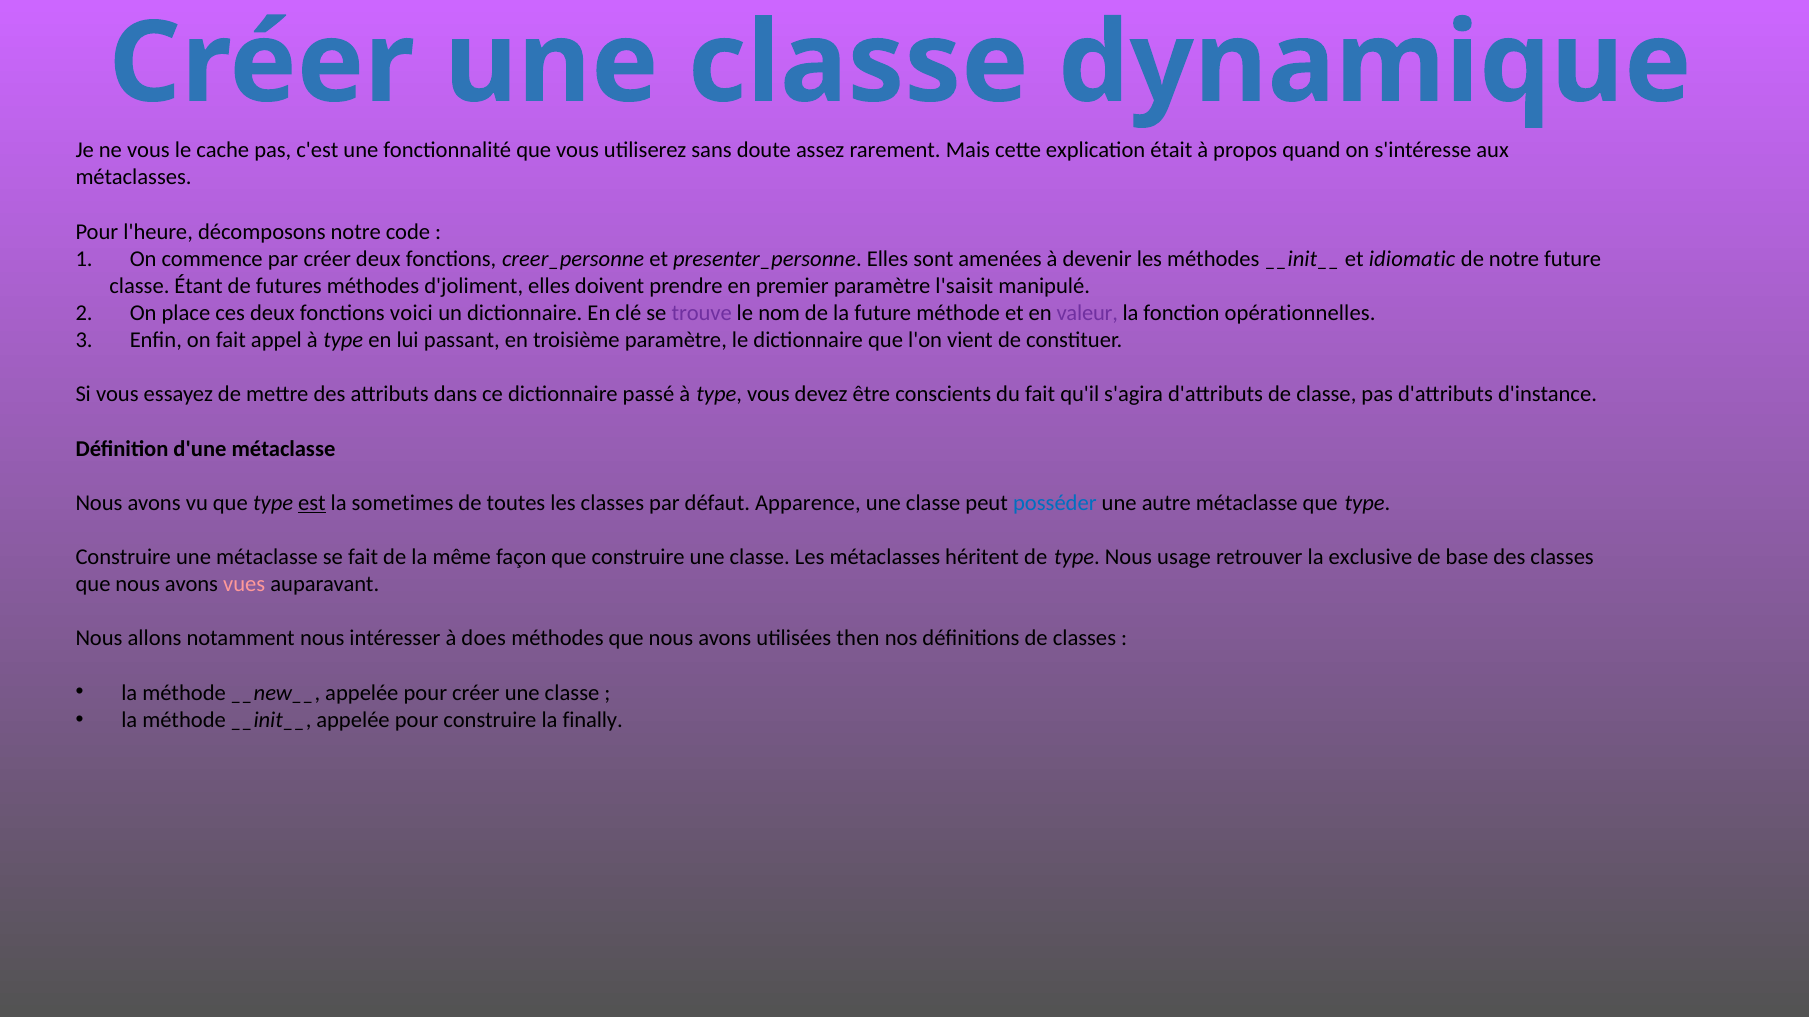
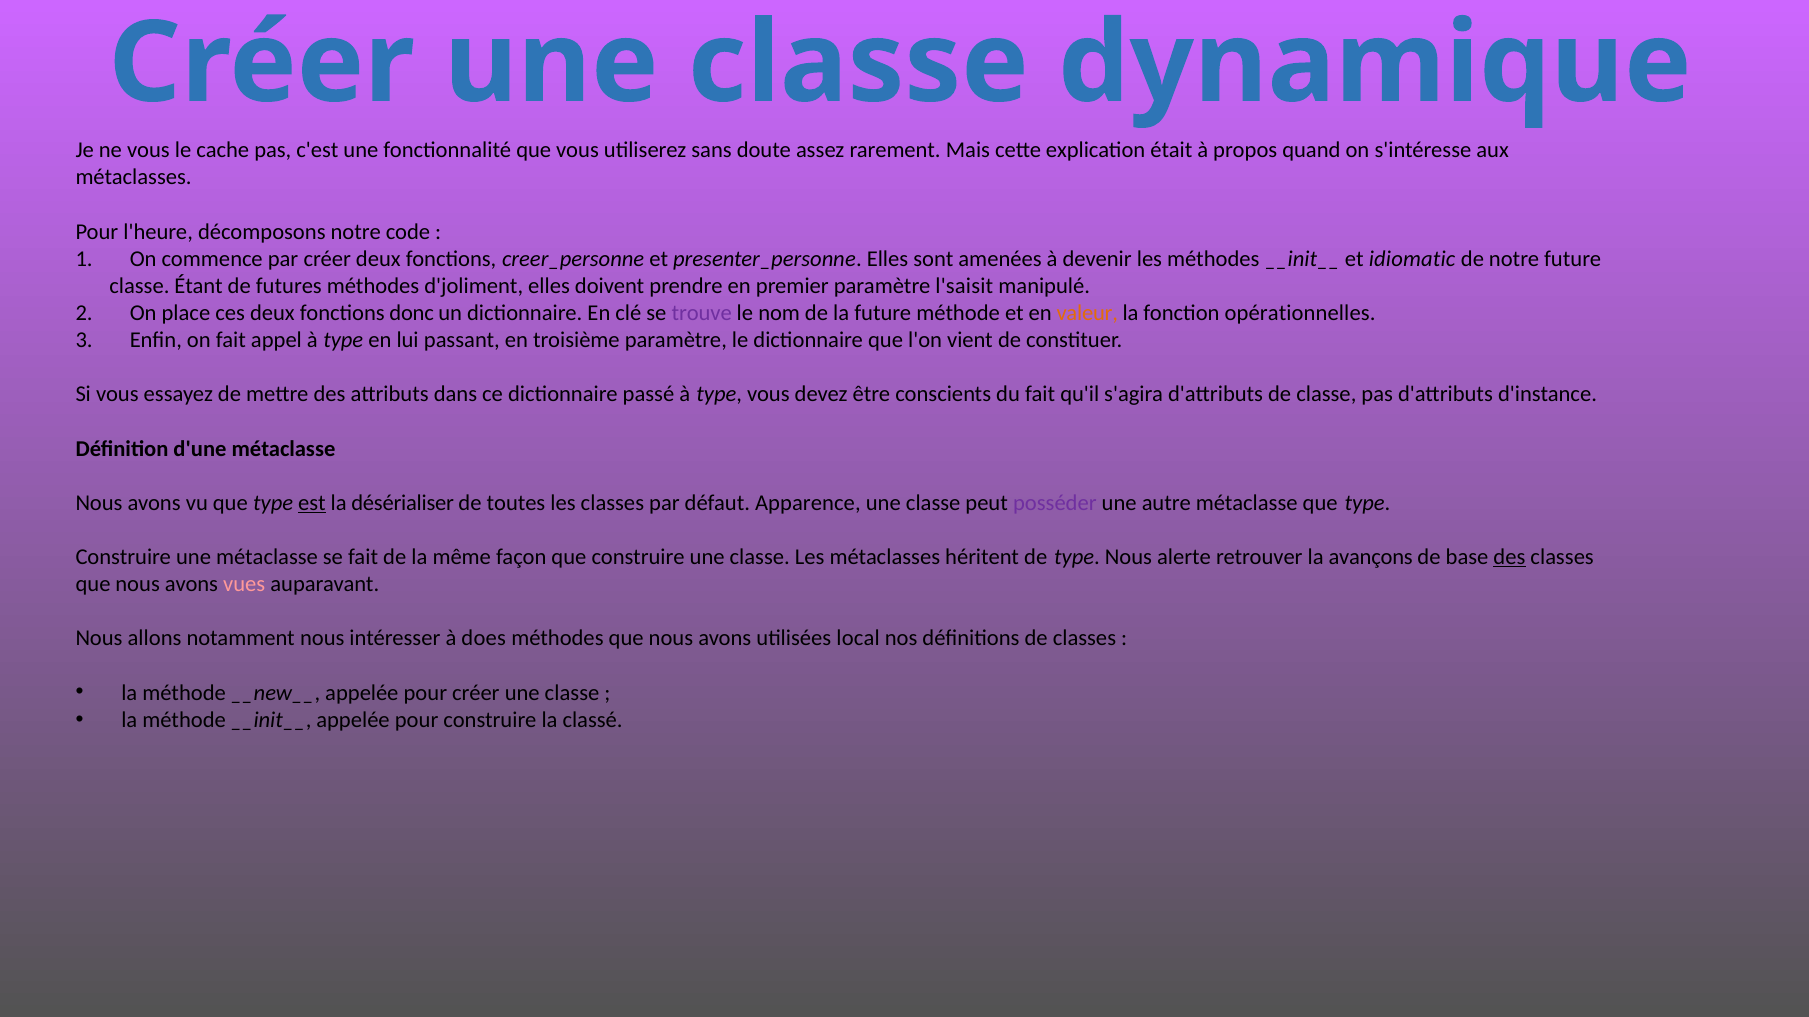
voici: voici -> donc (412, 313)
valeur colour: purple -> orange (1087, 313)
sometimes: sometimes -> désérialiser (403, 503)
posséder colour: blue -> purple (1055, 503)
usage: usage -> alerte (1184, 557)
exclusive: exclusive -> avançons (1371, 557)
des underline: none -> present (1509, 557)
then: then -> local (858, 639)
finally: finally -> classé (593, 720)
